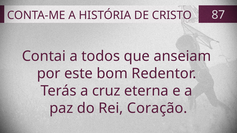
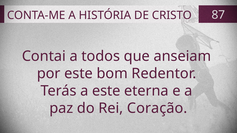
a cruz: cruz -> este (106, 91)
